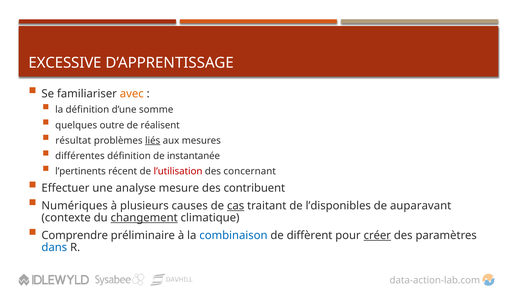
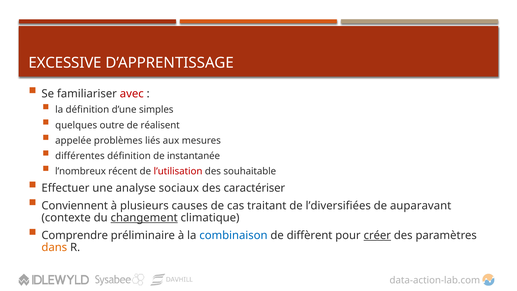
avec colour: orange -> red (132, 94)
somme: somme -> simples (156, 110)
résultat: résultat -> appelée (73, 141)
liés underline: present -> none (153, 141)
l’pertinents: l’pertinents -> l’nombreux (81, 171)
concernant: concernant -> souhaitable (250, 171)
mesure: mesure -> sociaux (179, 188)
contribuent: contribuent -> caractériser (254, 188)
Numériques: Numériques -> Conviennent (75, 206)
cas underline: present -> none (236, 206)
l’disponibles: l’disponibles -> l’diversifiées (338, 206)
dans colour: blue -> orange (54, 247)
